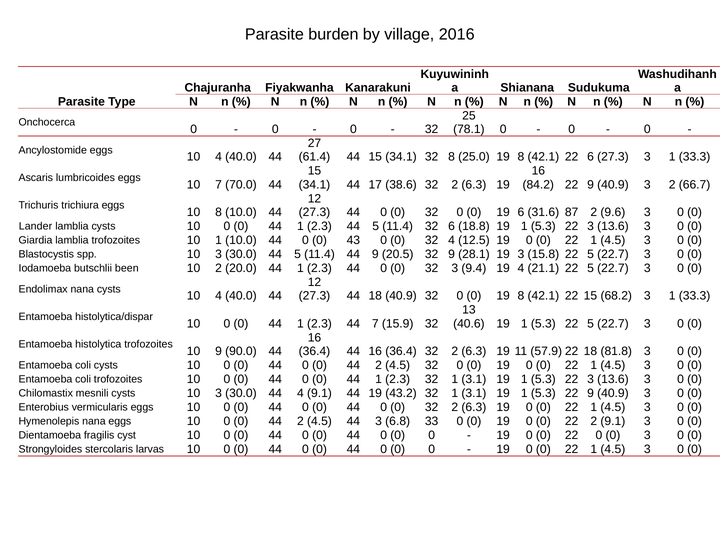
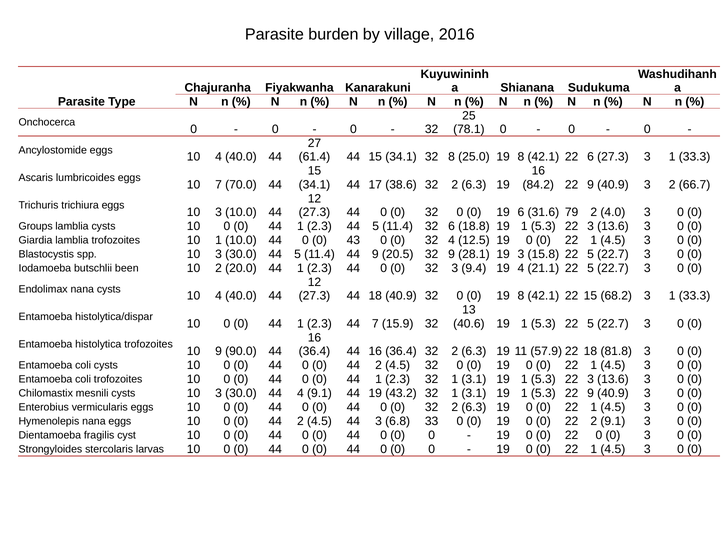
8: 8 -> 3 (219, 212)
87: 87 -> 79 (572, 212)
9.6: 9.6 -> 4.0 (613, 212)
Lander: Lander -> Groups (36, 226)
